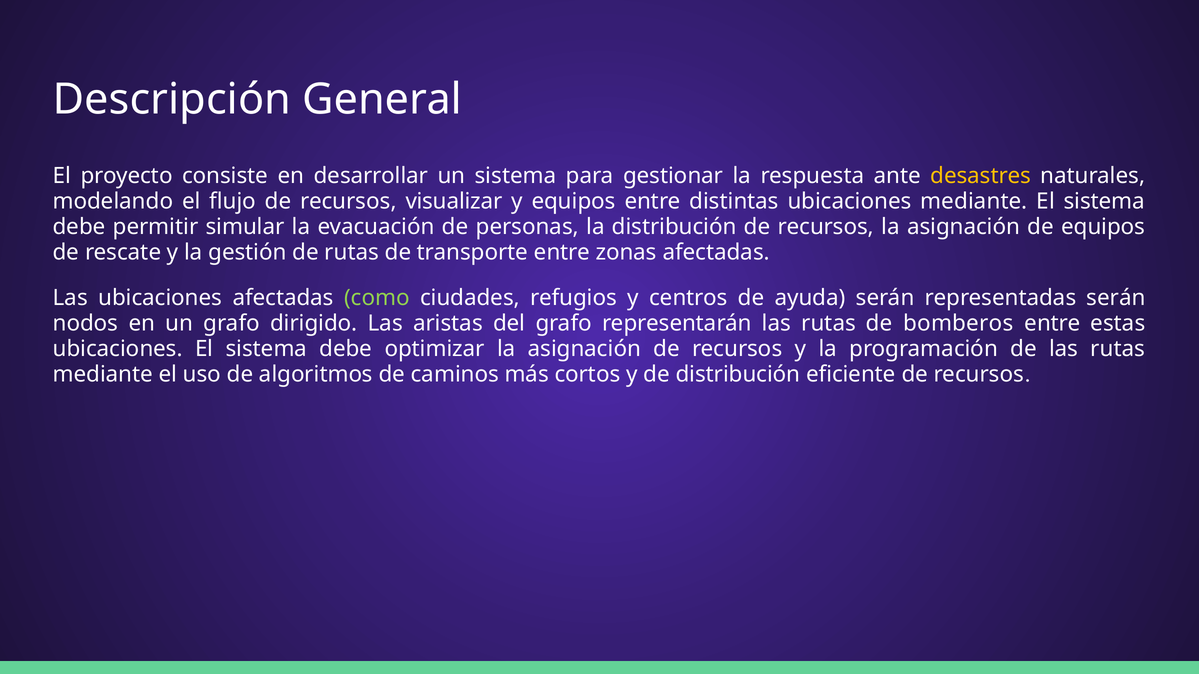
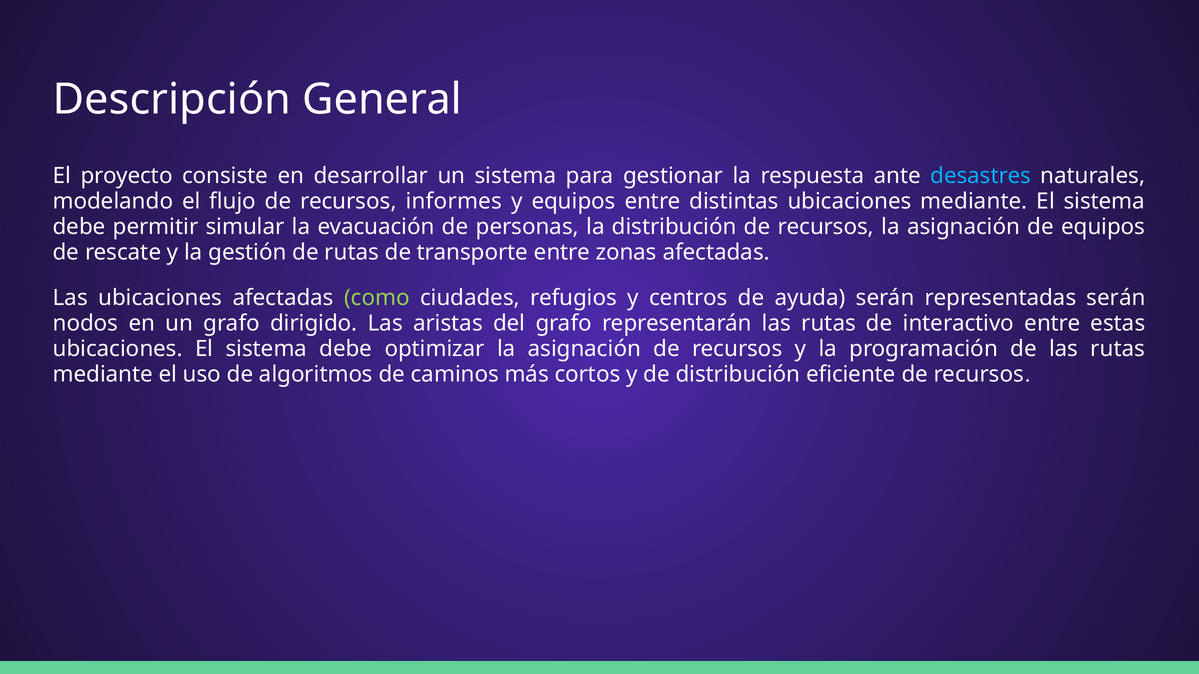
desastres colour: yellow -> light blue (981, 176)
visualizar: visualizar -> informes (454, 202)
bomberos: bomberos -> interactivo (958, 324)
